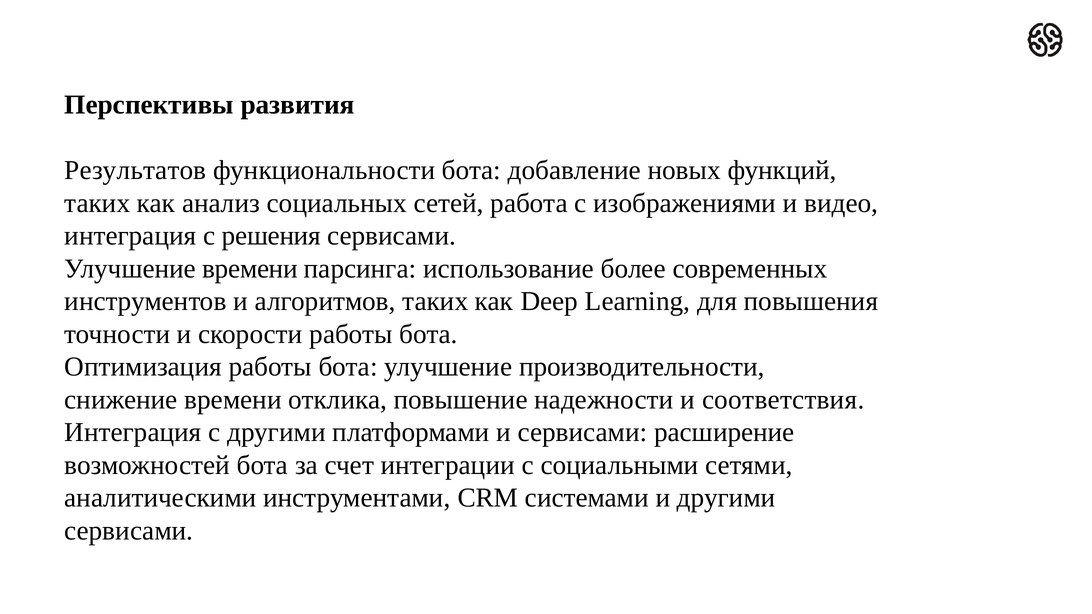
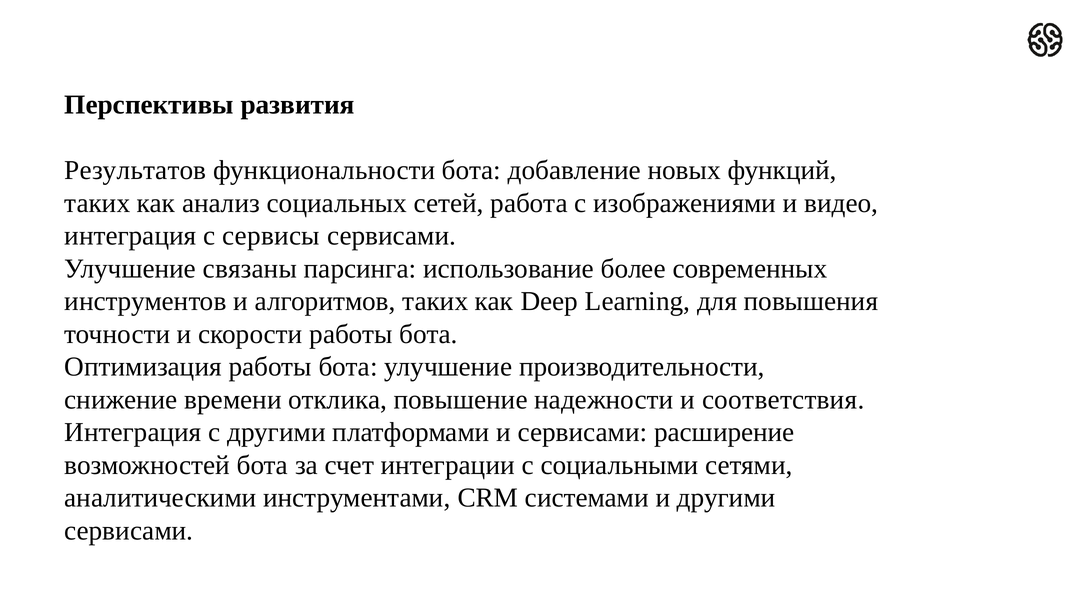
решения: решения -> сервисы (271, 236)
Улучшение времени: времени -> связаны (250, 269)
